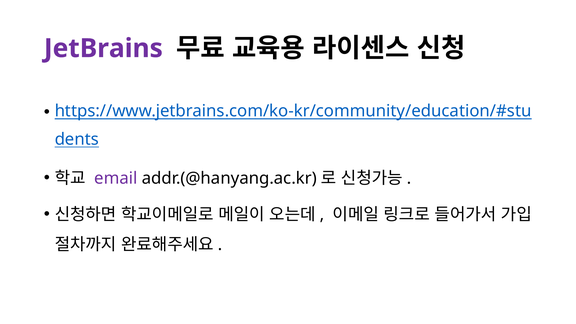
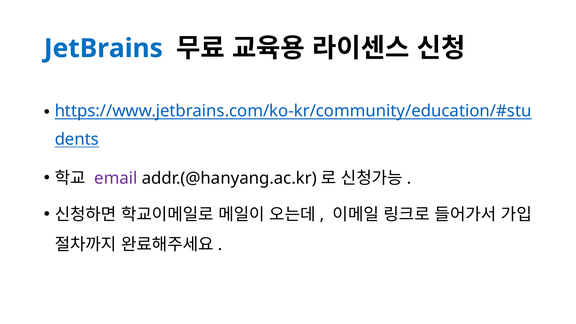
JetBrains colour: purple -> blue (103, 48)
